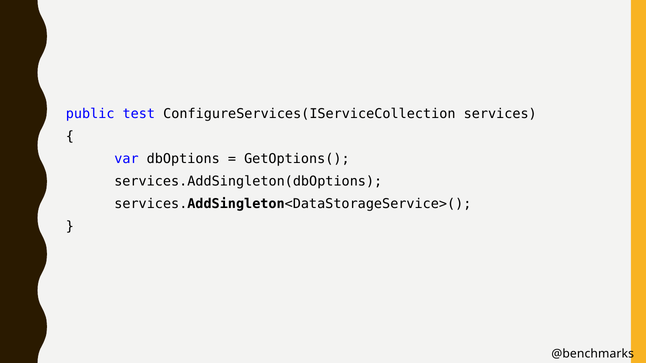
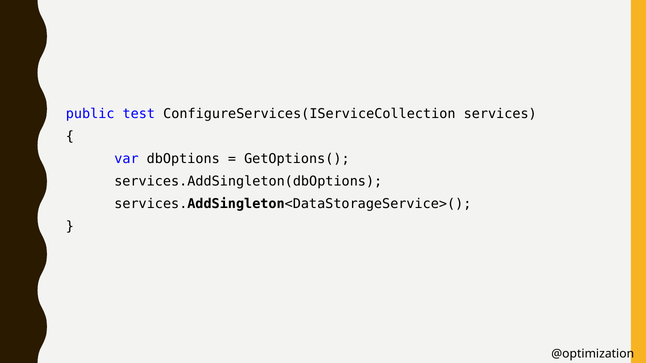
@benchmarks: @benchmarks -> @optimization (593, 354)
